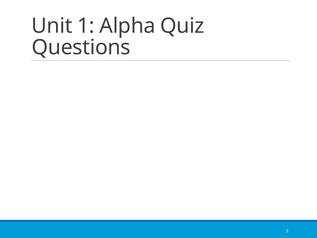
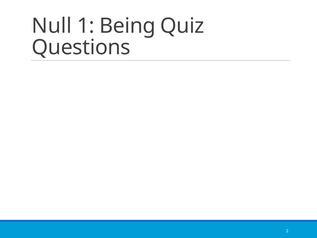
Unit: Unit -> Null (52, 26)
Alpha: Alpha -> Being (127, 26)
